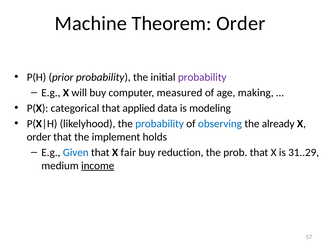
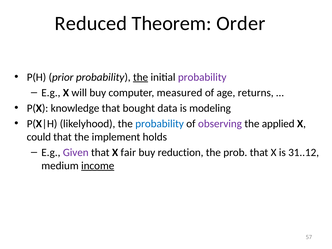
Machine: Machine -> Reduced (91, 24)
the underline: none -> present (141, 77)
making: making -> returns (256, 93)
categorical: categorical -> knowledge (75, 108)
applied: applied -> bought (139, 108)
observing colour: blue -> purple (220, 124)
already: already -> applied (278, 124)
order: order -> could (39, 137)
Given colour: blue -> purple (76, 152)
31..29: 31..29 -> 31..12 (304, 152)
